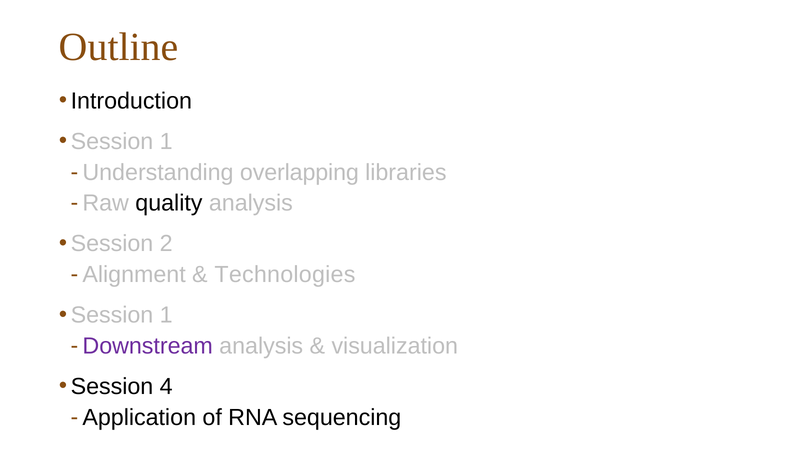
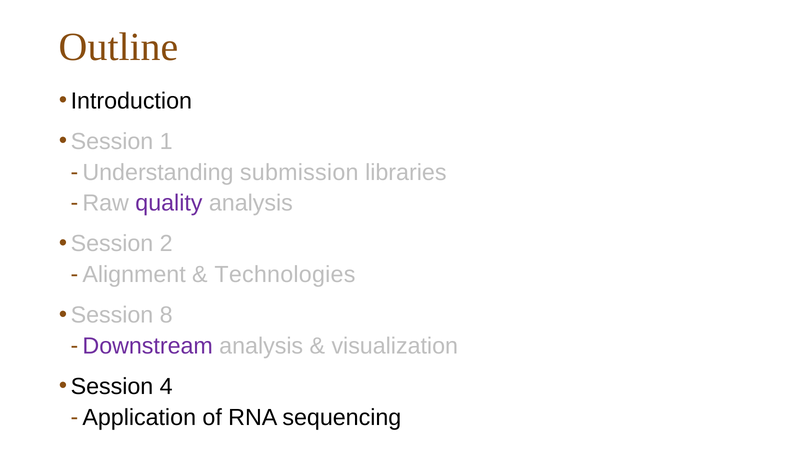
overlapping: overlapping -> submission (299, 172)
quality colour: black -> purple (169, 203)
1: 1 -> 8 (166, 315)
